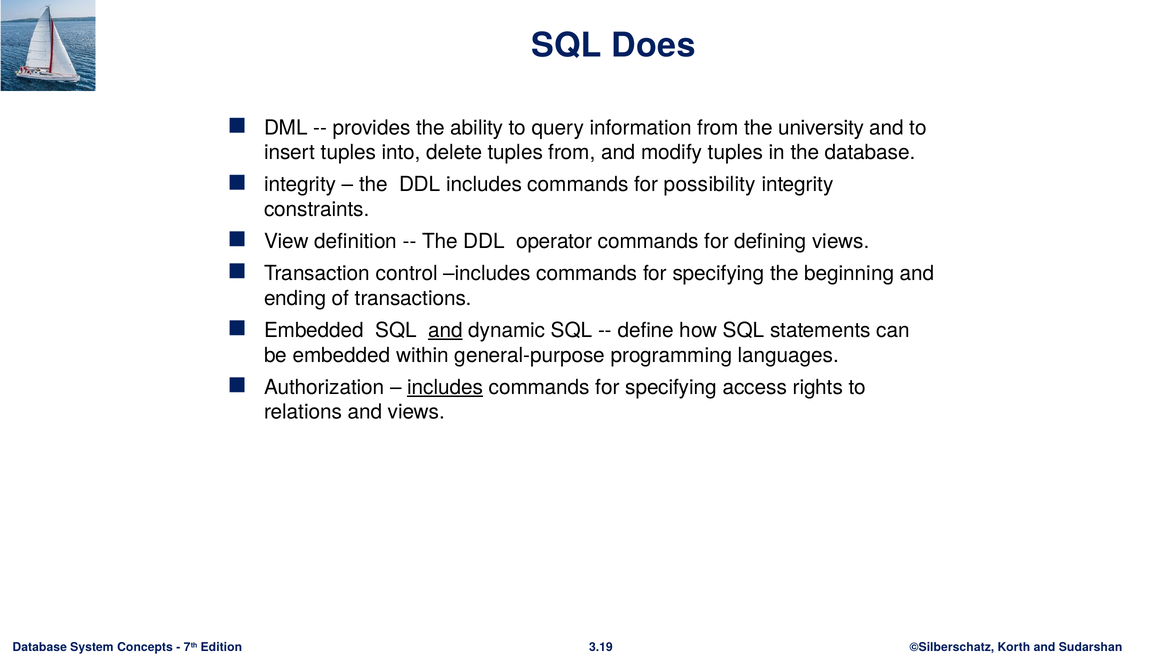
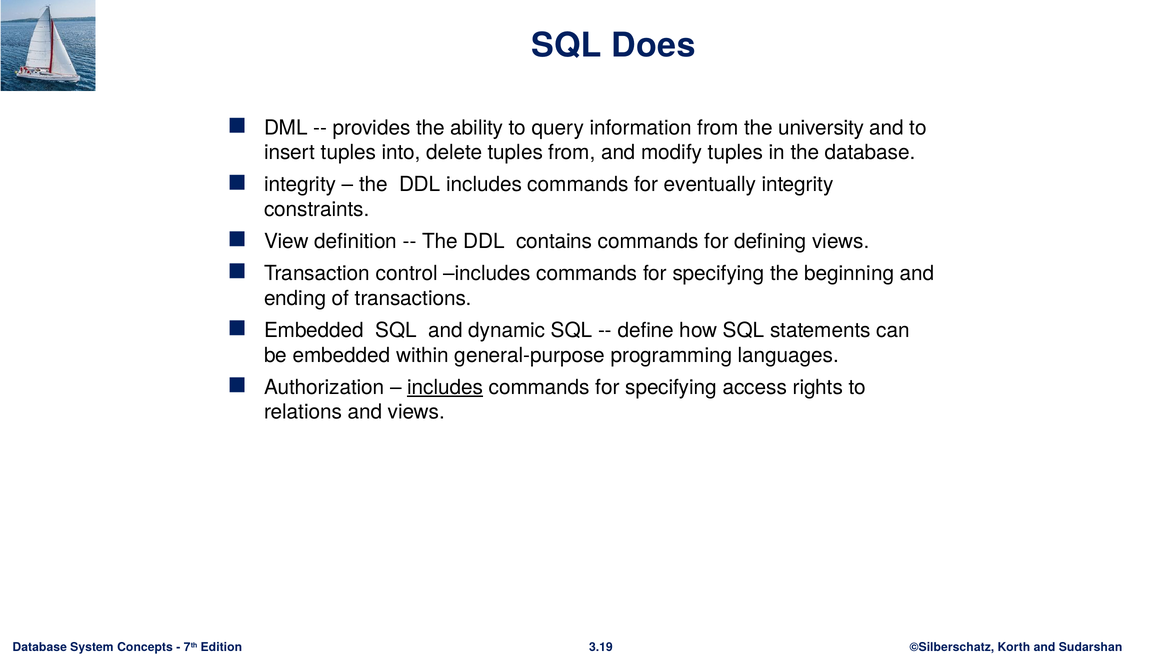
possibility: possibility -> eventually (710, 185)
operator: operator -> contains (554, 242)
and underline: present -> none (445, 330)
